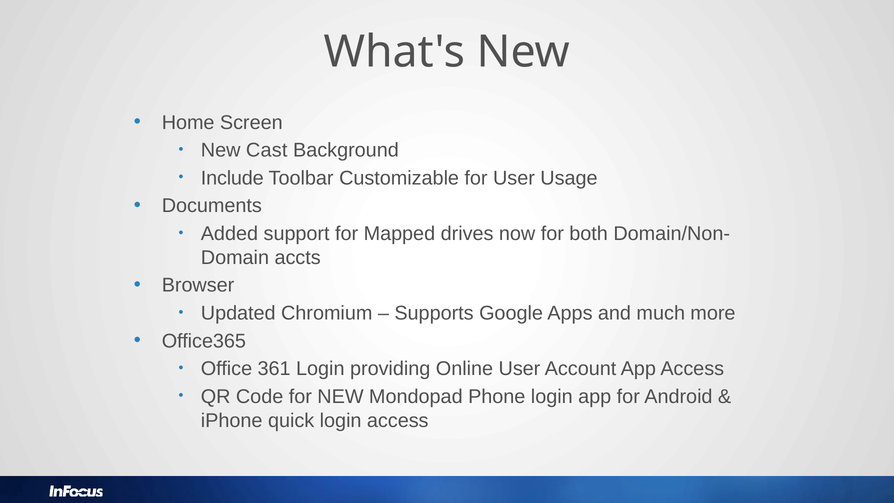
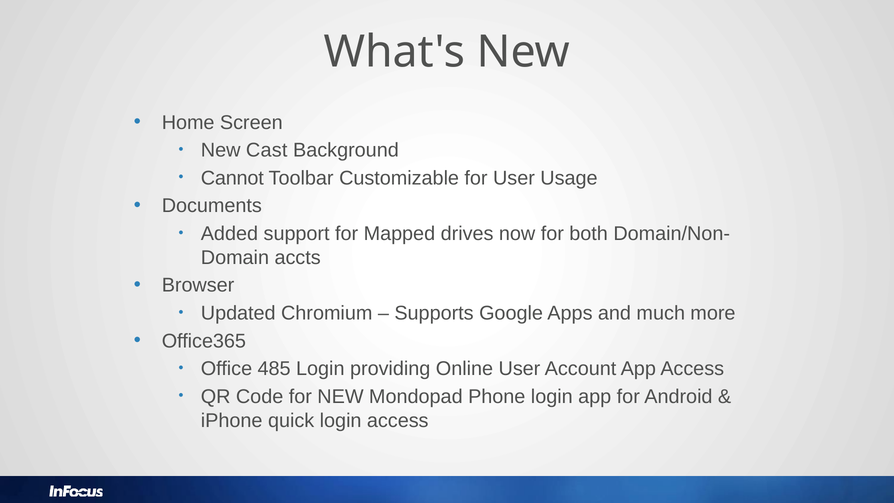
Include: Include -> Cannot (232, 178)
361: 361 -> 485 (274, 369)
